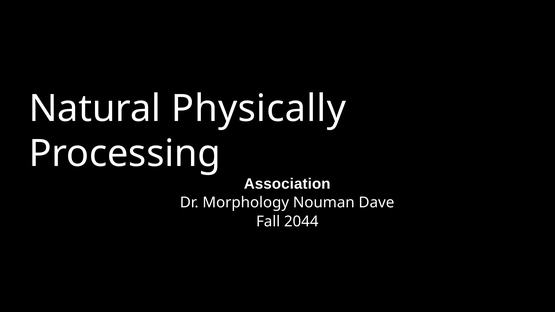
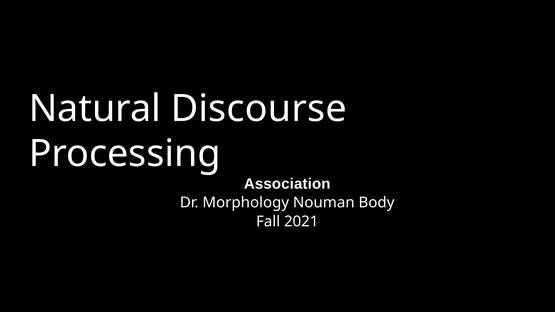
Physically: Physically -> Discourse (259, 109)
Dave: Dave -> Body (376, 203)
2044: 2044 -> 2021 (301, 222)
